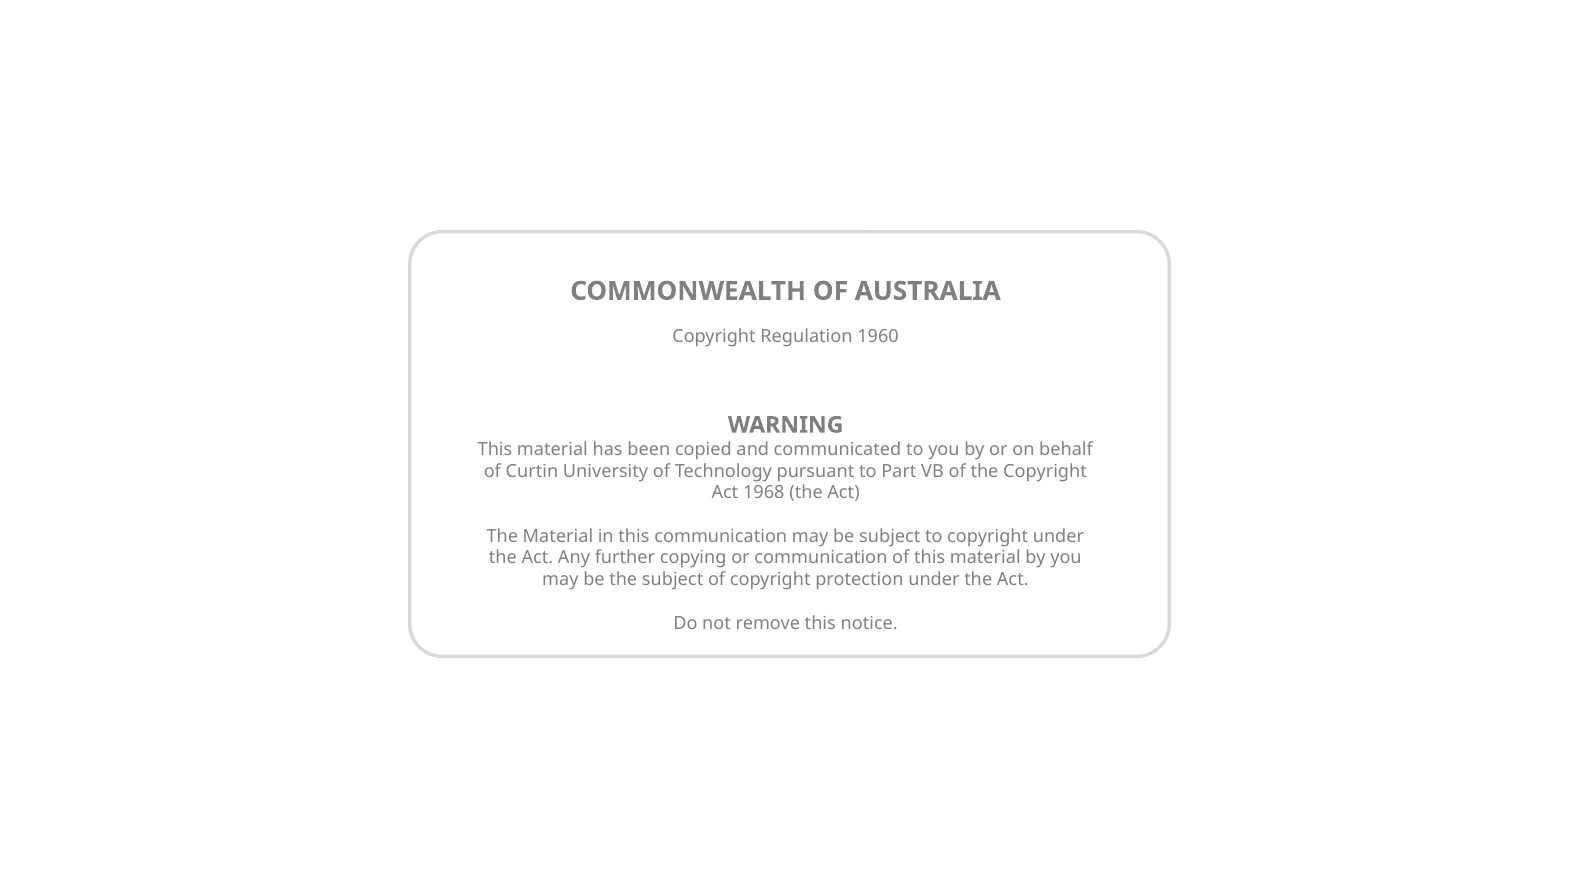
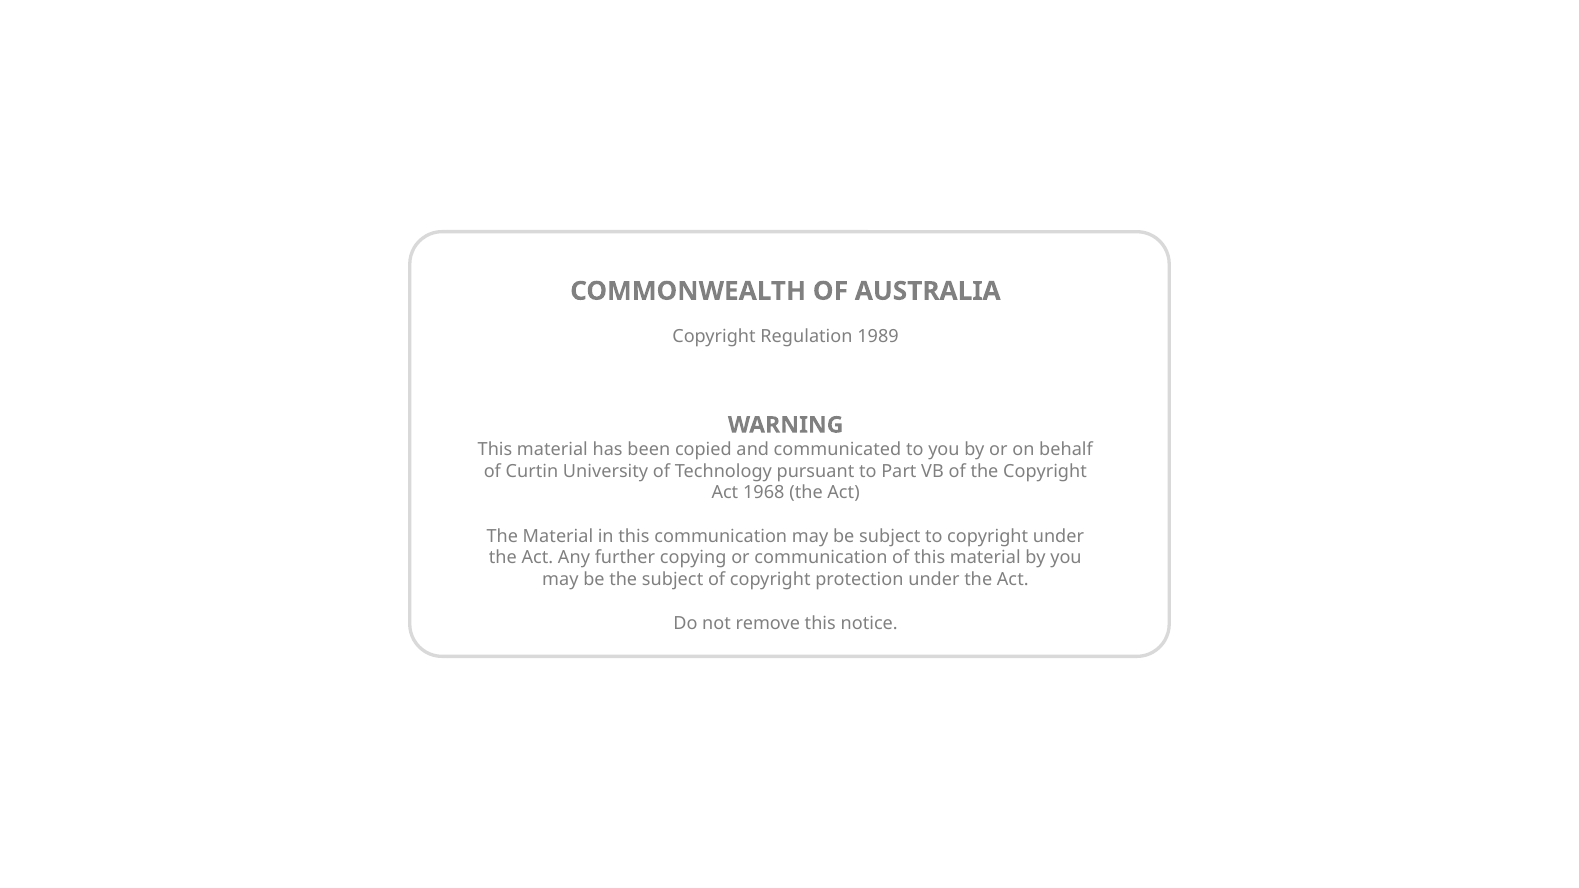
1960: 1960 -> 1989 (878, 337)
